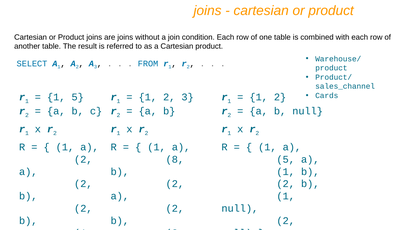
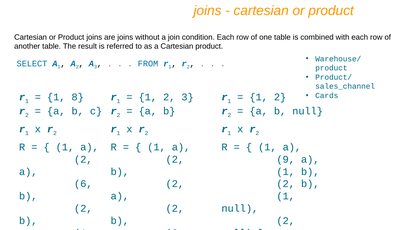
1 5: 5 -> 8 (78, 97)
8: 8 -> 2 (175, 159)
5: 5 -> 9 (286, 159)
2: 2 -> 6 (83, 184)
